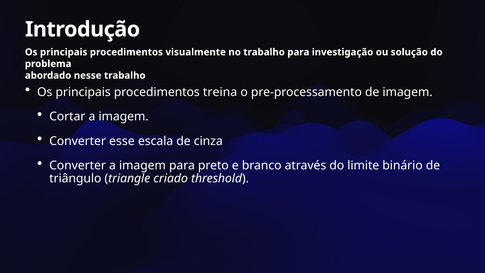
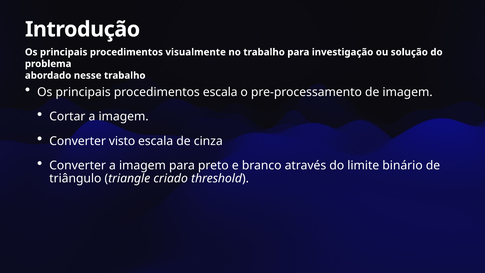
procedimentos treina: treina -> escala (220, 92)
esse: esse -> visto (122, 141)
